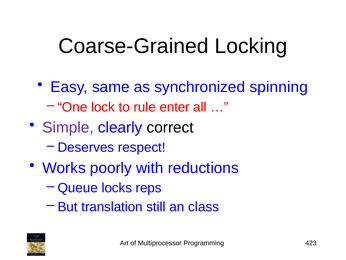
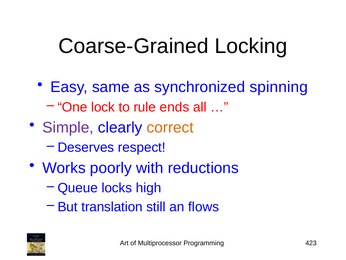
enter: enter -> ends (175, 107)
correct colour: black -> orange (170, 127)
reps: reps -> high (149, 188)
class: class -> flows (204, 206)
